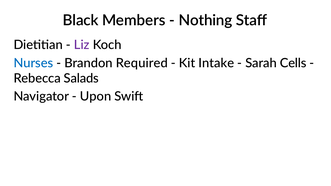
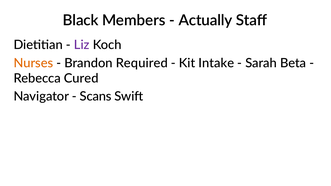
Nothing: Nothing -> Actually (205, 20)
Nurses colour: blue -> orange (33, 63)
Cells: Cells -> Beta (293, 63)
Salads: Salads -> Cured (81, 79)
Upon: Upon -> Scans (96, 97)
